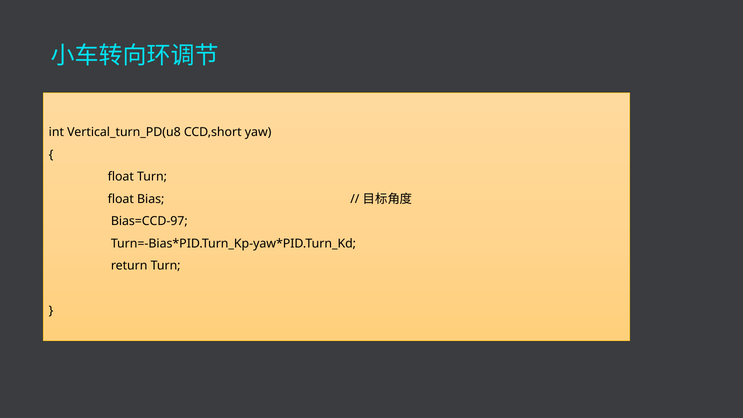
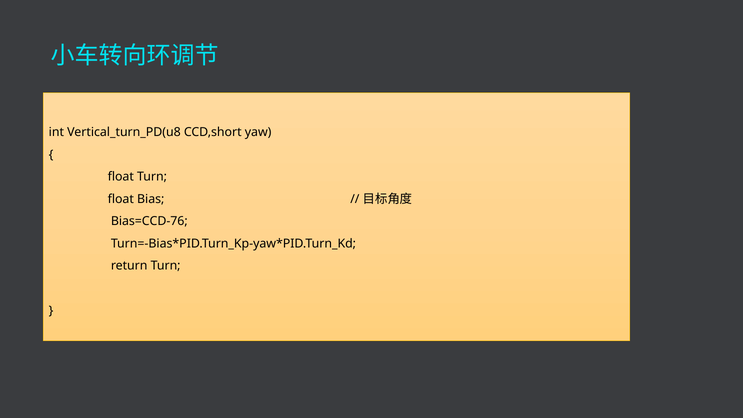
Bias=CCD-97: Bias=CCD-97 -> Bias=CCD-76 (149, 221)
